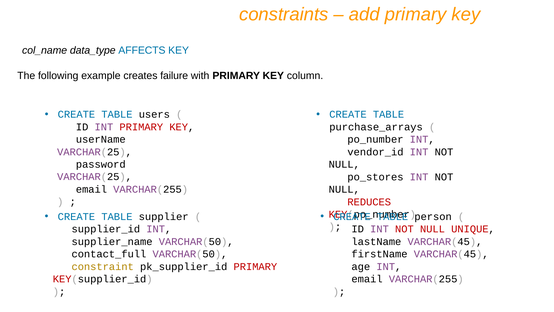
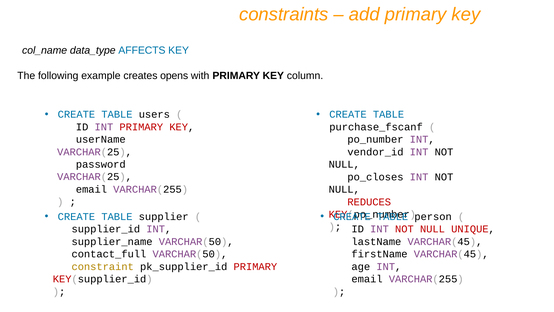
failure: failure -> opens (174, 76)
purchase_arrays: purchase_arrays -> purchase_fscanf (376, 127)
po_stores: po_stores -> po_closes (375, 177)
